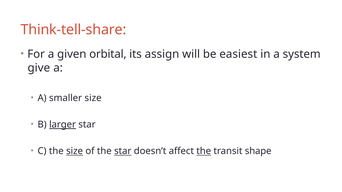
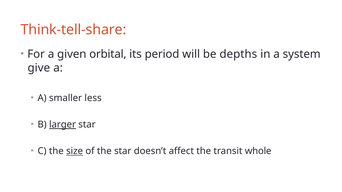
assign: assign -> period (162, 54)
easiest: easiest -> depths (238, 54)
smaller size: size -> less (93, 98)
star underline: present -> none (123, 151)
the underline: present -> none (204, 151)
shape: shape -> whole (258, 151)
